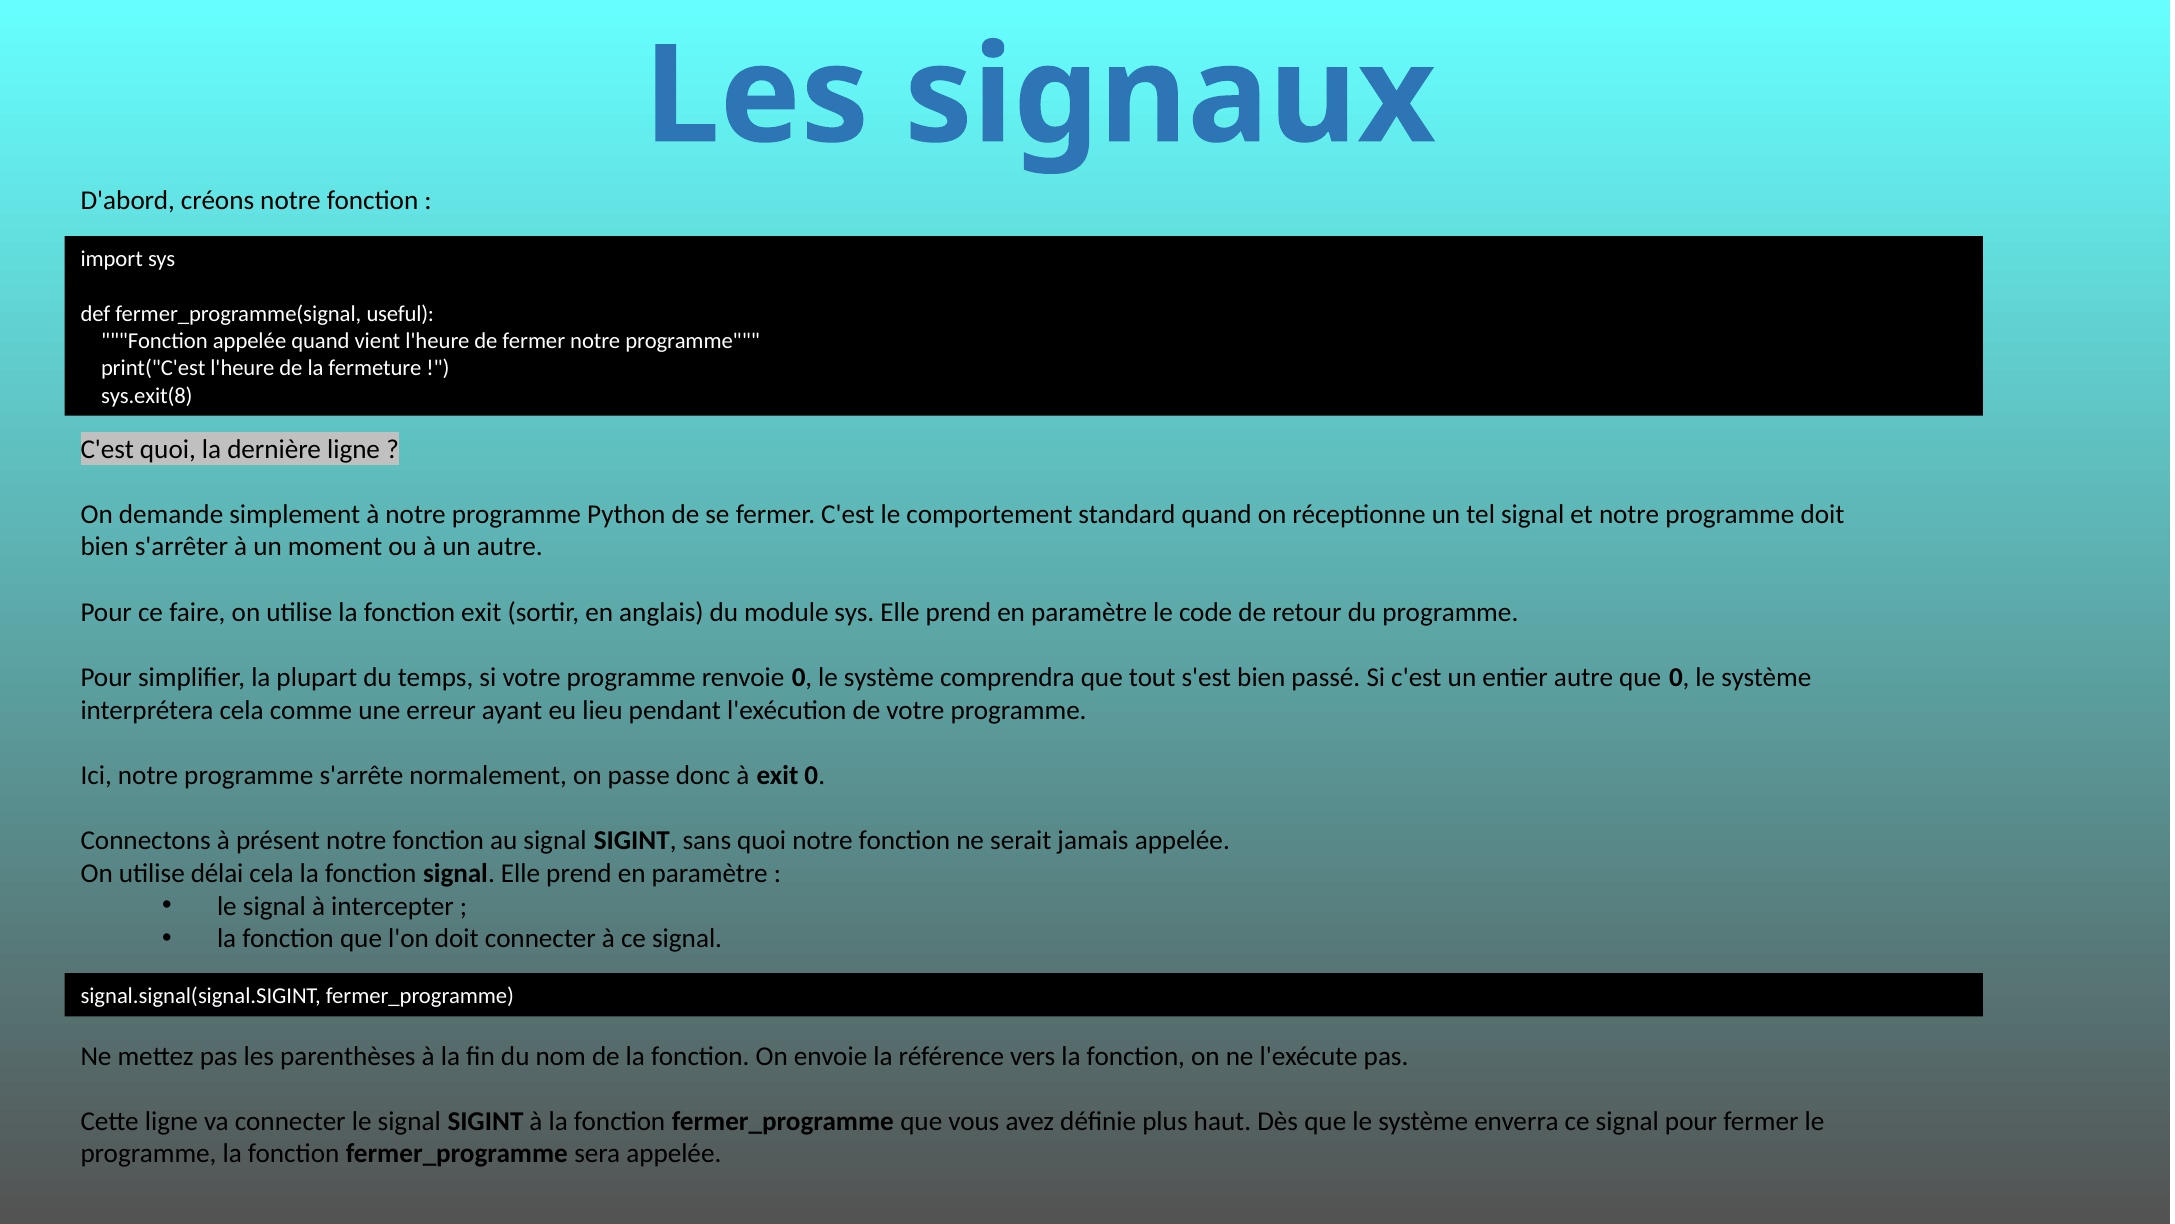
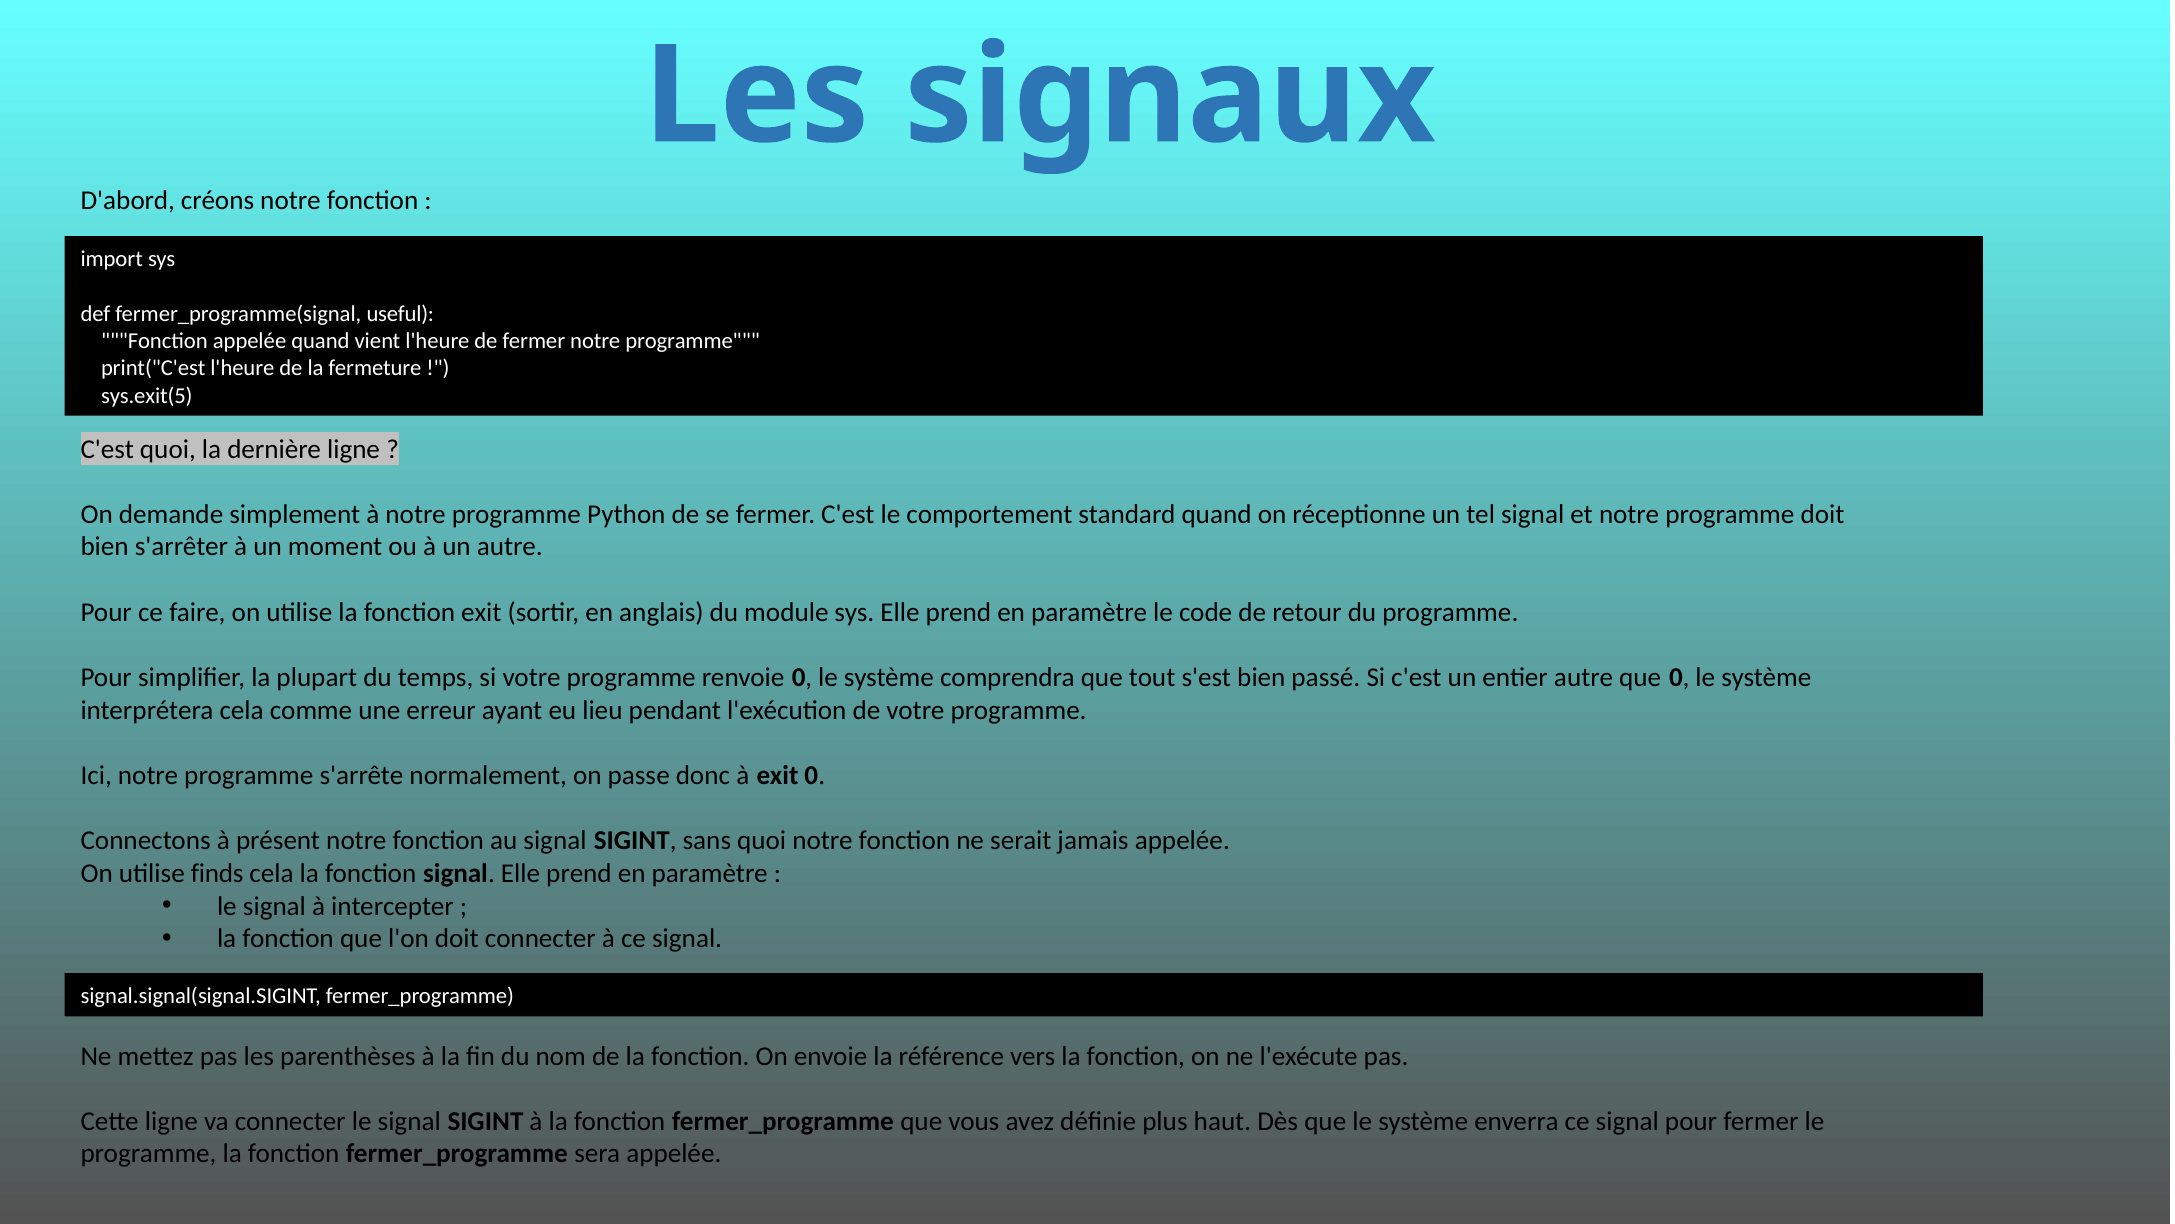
sys.exit(8: sys.exit(8 -> sys.exit(5 (147, 395)
délai: délai -> finds (217, 873)
